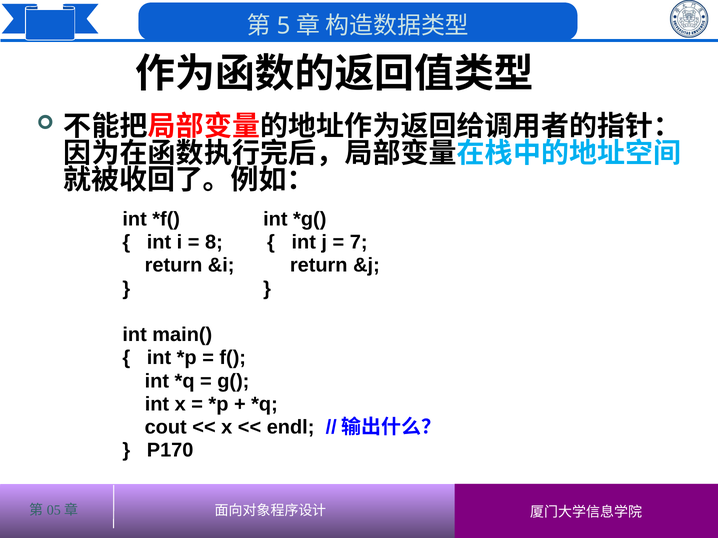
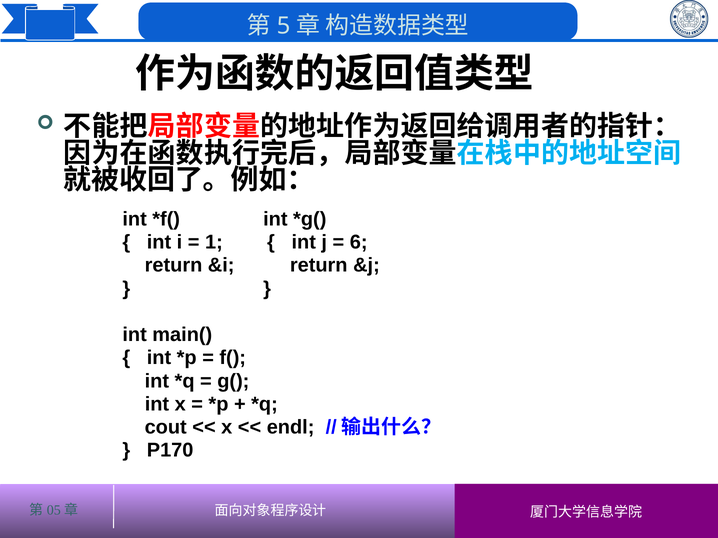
8: 8 -> 1 (214, 242)
7: 7 -> 6 (359, 242)
